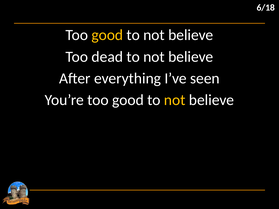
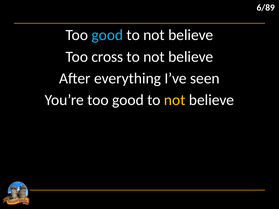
6/18: 6/18 -> 6/89 (266, 8)
good colour: yellow -> light blue (107, 35)
dead: dead -> cross (107, 57)
